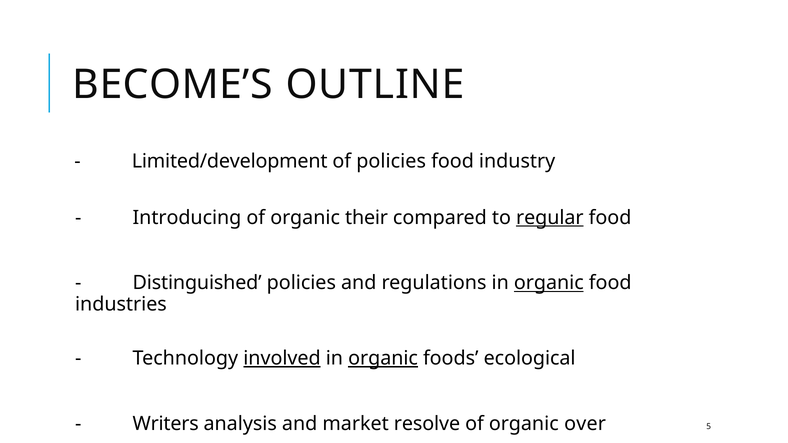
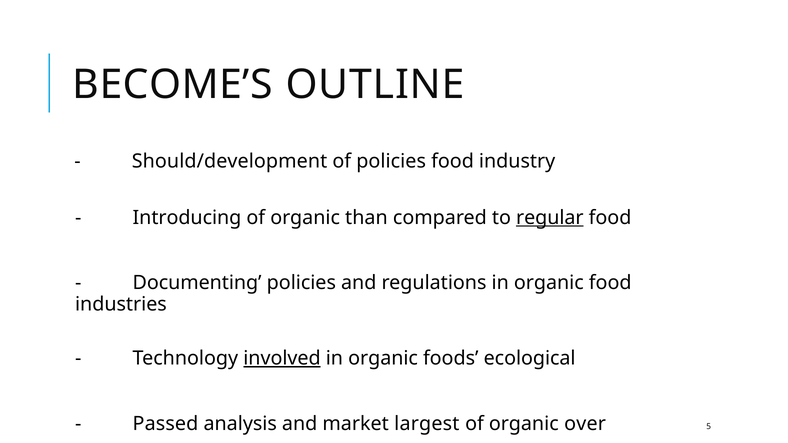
Limited/development: Limited/development -> Should/development (230, 161)
their: their -> than (366, 218)
Distinguished: Distinguished -> Documenting (197, 283)
organic underline: present -> none (549, 283)
organic underline: present -> none (383, 358)
Writers: Writers -> Passed (165, 424)
resolve: resolve -> largest (427, 424)
